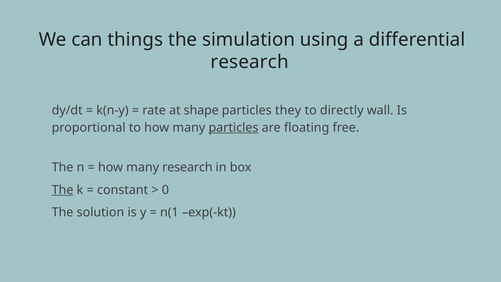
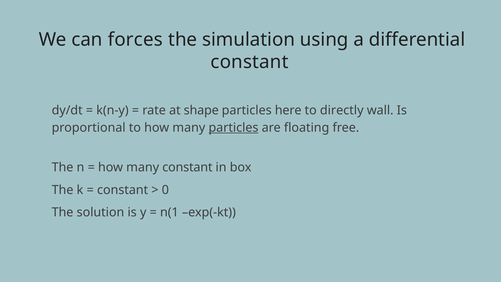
things: things -> forces (135, 40)
research: research -> constant (250, 62)
they: they -> here (288, 110)
many research: research -> constant (187, 167)
The underline: present -> none (63, 190)
